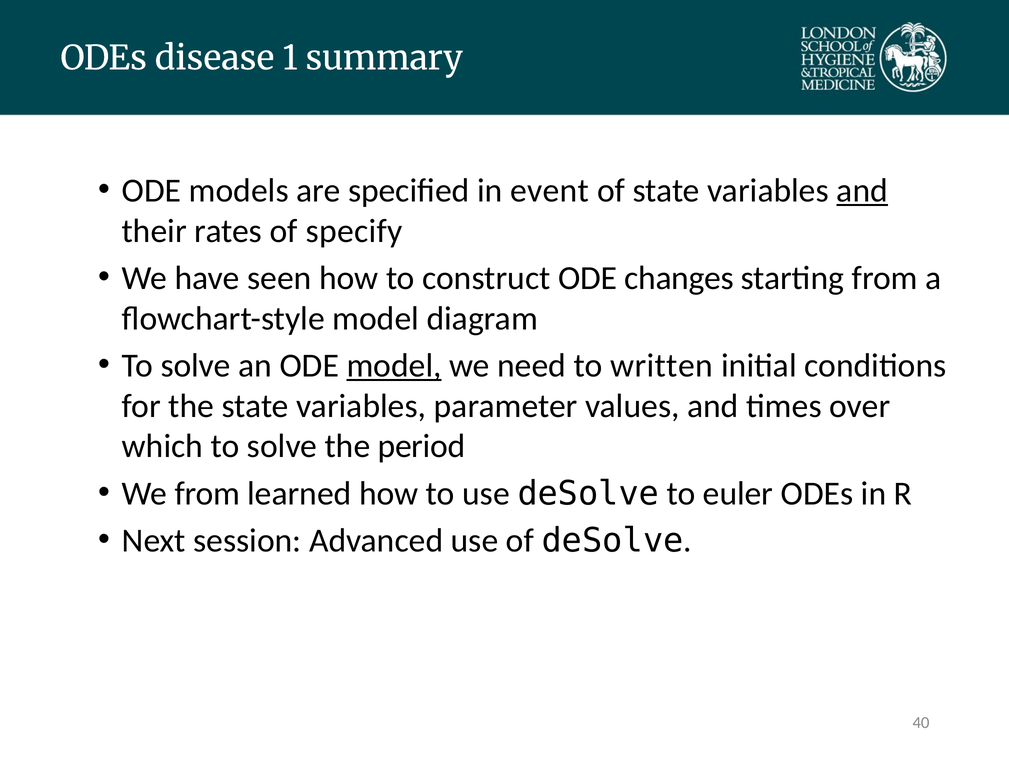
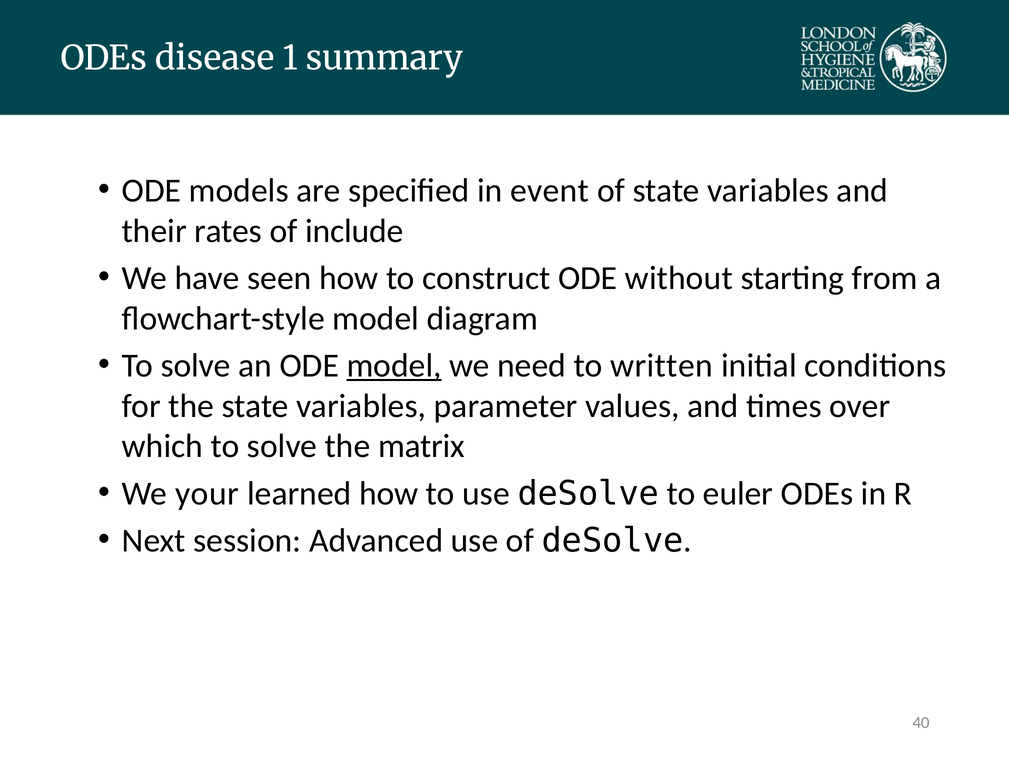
and underline: present -> none (862, 191)
specify: specify -> include (354, 231)
changes: changes -> without (679, 278)
period: period -> matrix (421, 446)
We from: from -> your (207, 493)
